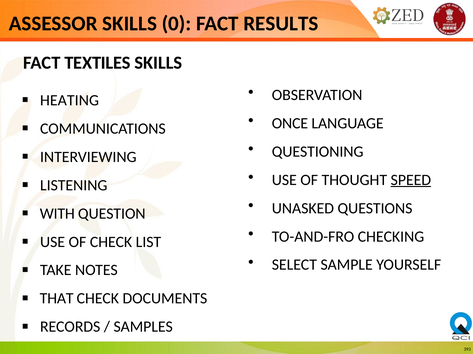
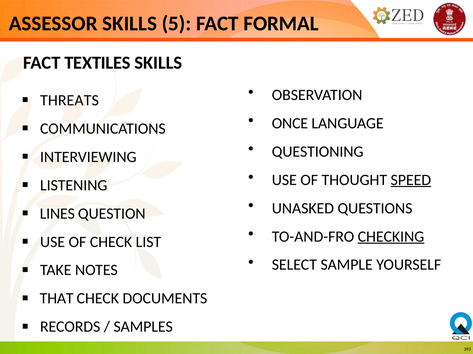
0: 0 -> 5 (177, 23)
RESULTS: RESULTS -> FORMAL (281, 23)
HEATING: HEATING -> THREATS (69, 100)
WITH: WITH -> LINES (57, 214)
CHECKING underline: none -> present (391, 237)
